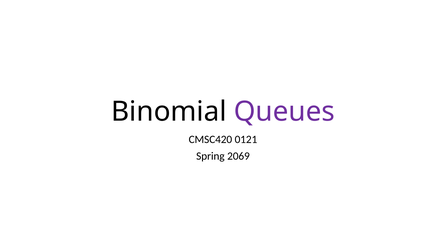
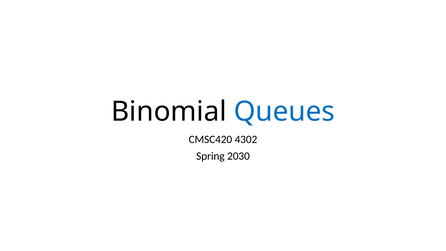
Queues colour: purple -> blue (284, 111)
0121: 0121 -> 4302 (246, 139)
2069: 2069 -> 2030 (238, 156)
